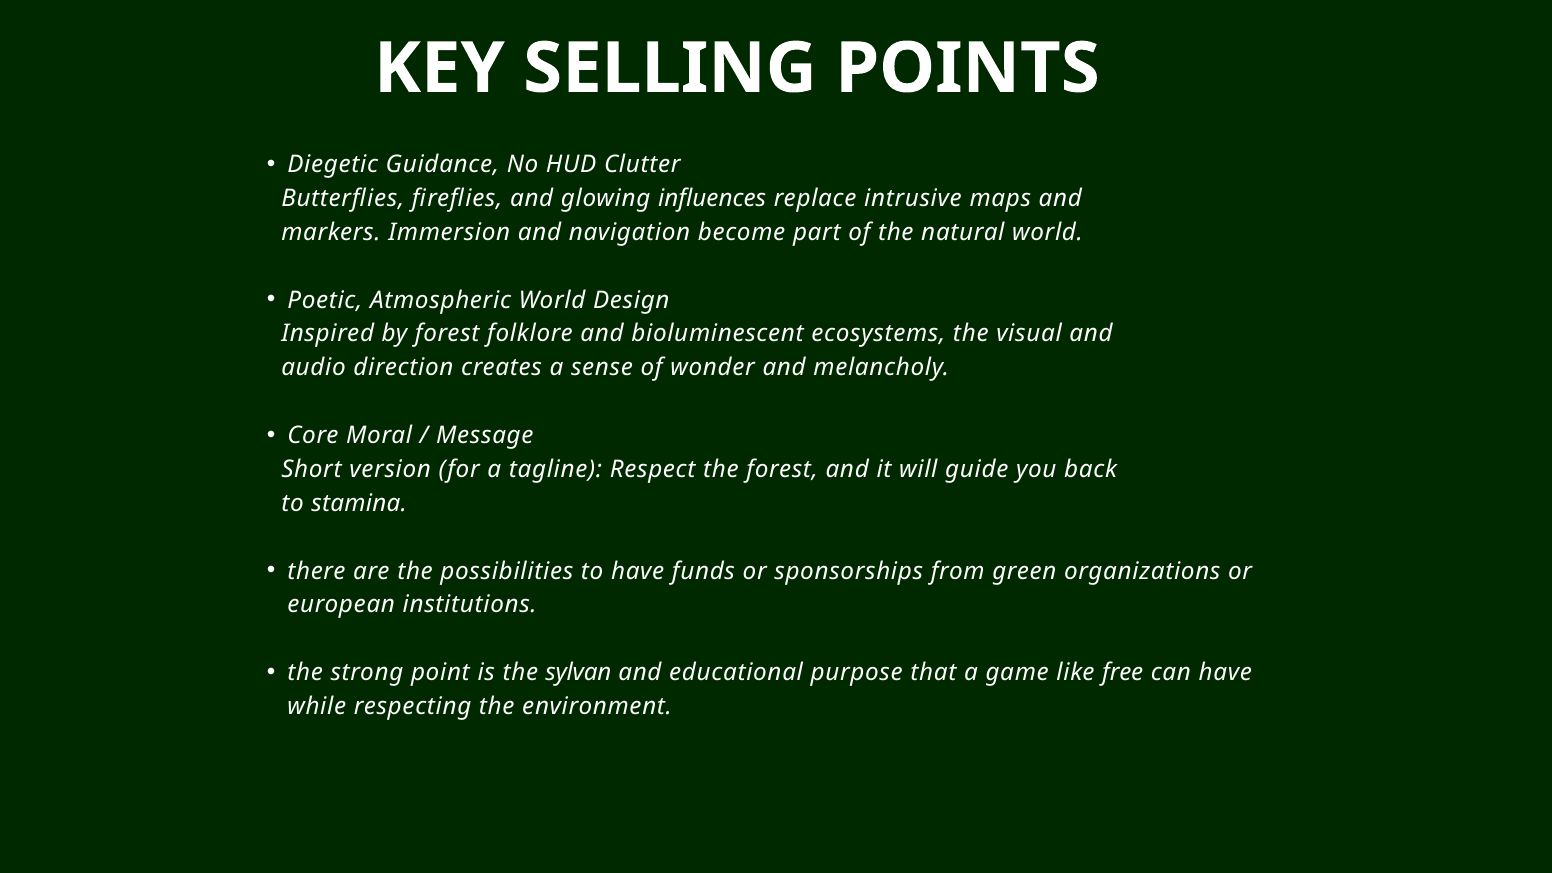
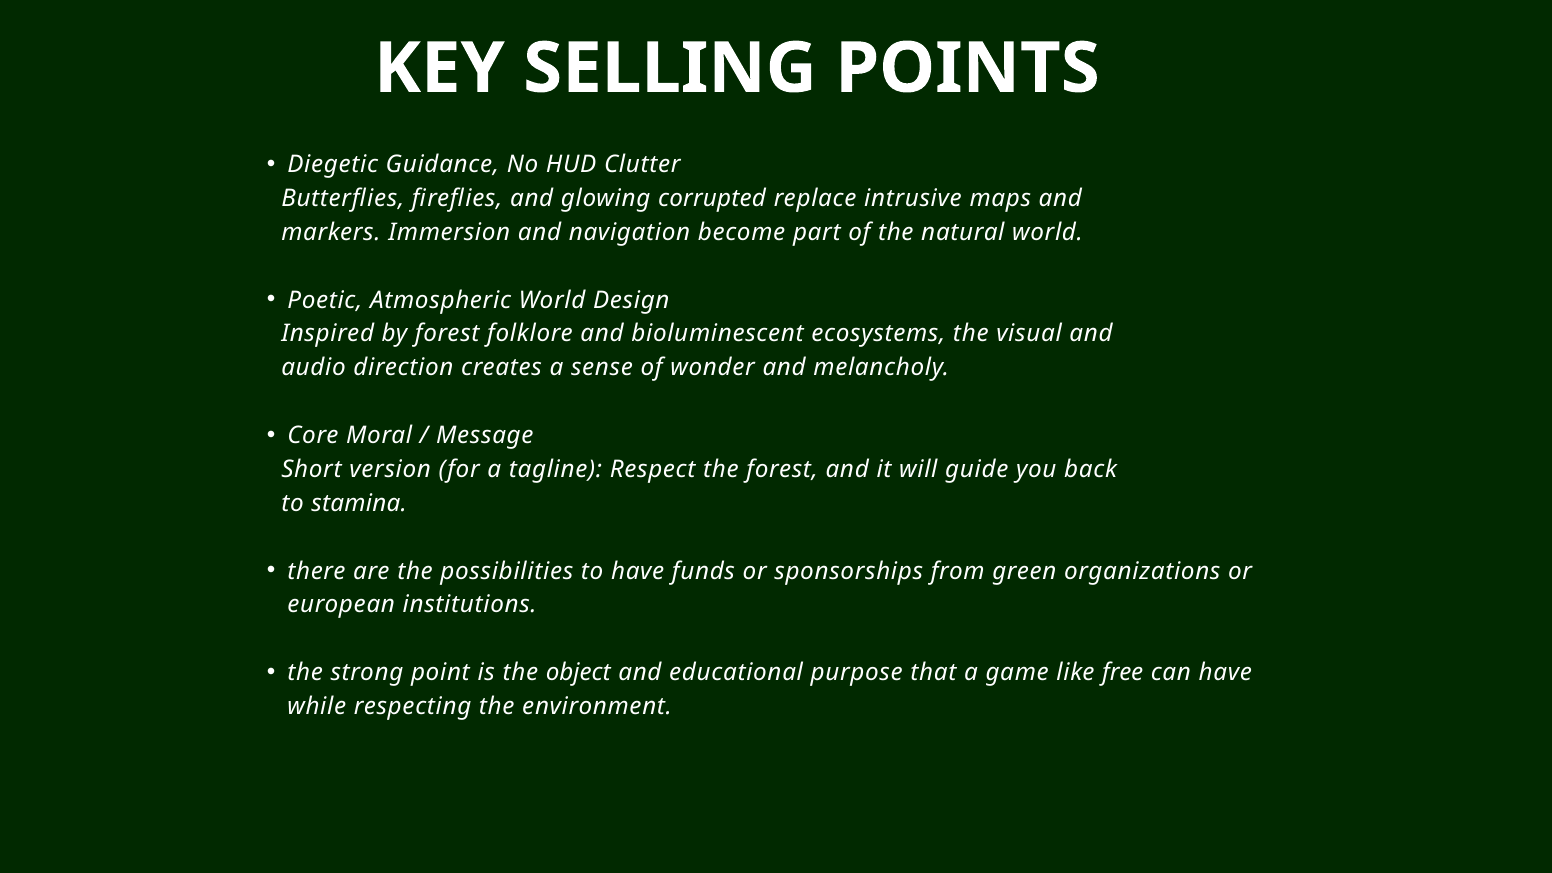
influences: influences -> corrupted (712, 198)
sylvan: sylvan -> object (578, 673)
